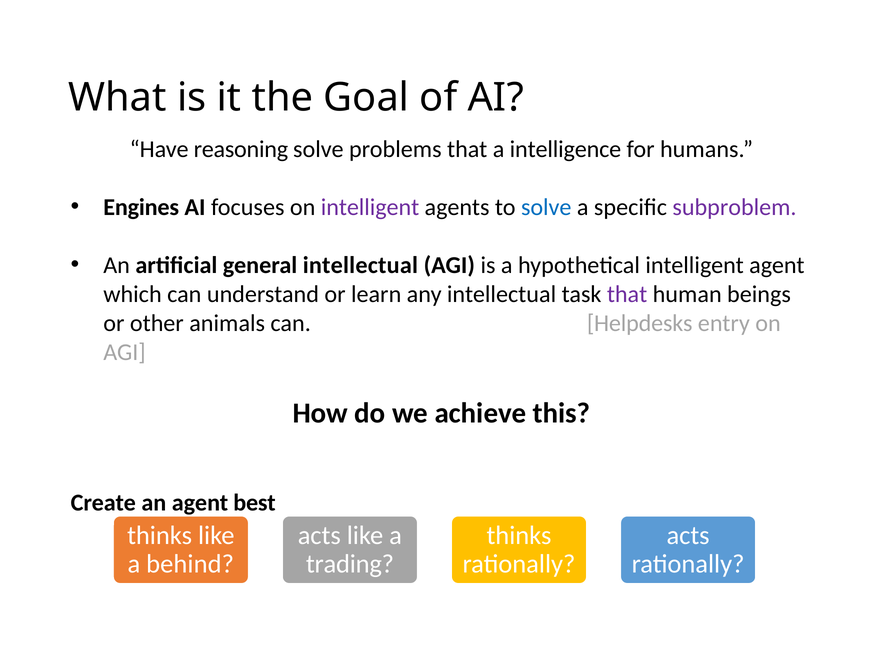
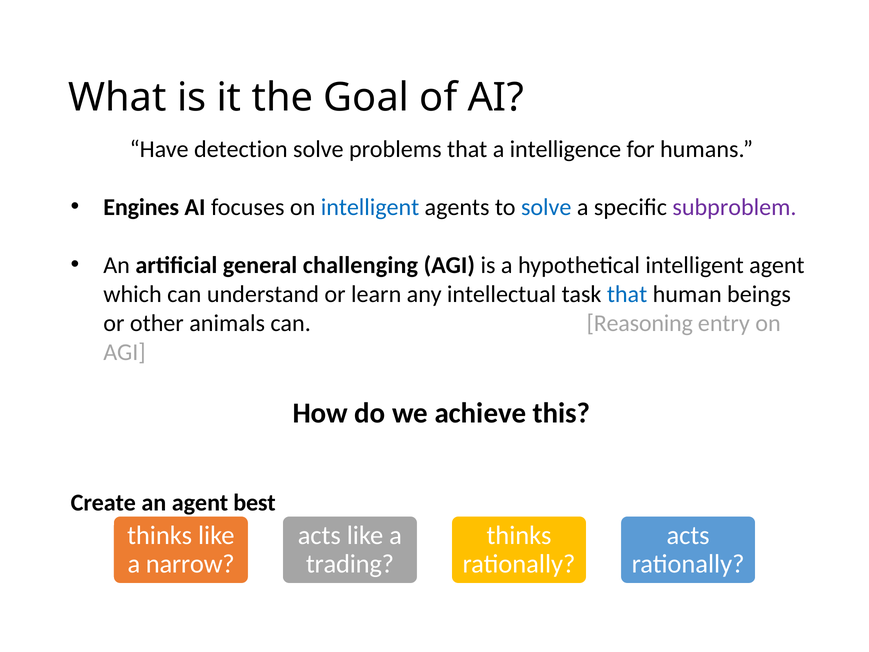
reasoning: reasoning -> detection (241, 149)
intelligent colour: purple -> blue (370, 207)
general intellectual: intellectual -> challenging (360, 265)
that colour: purple -> blue (627, 294)
Helpdesks: Helpdesks -> Reasoning (640, 323)
behind: behind -> narrow (190, 564)
